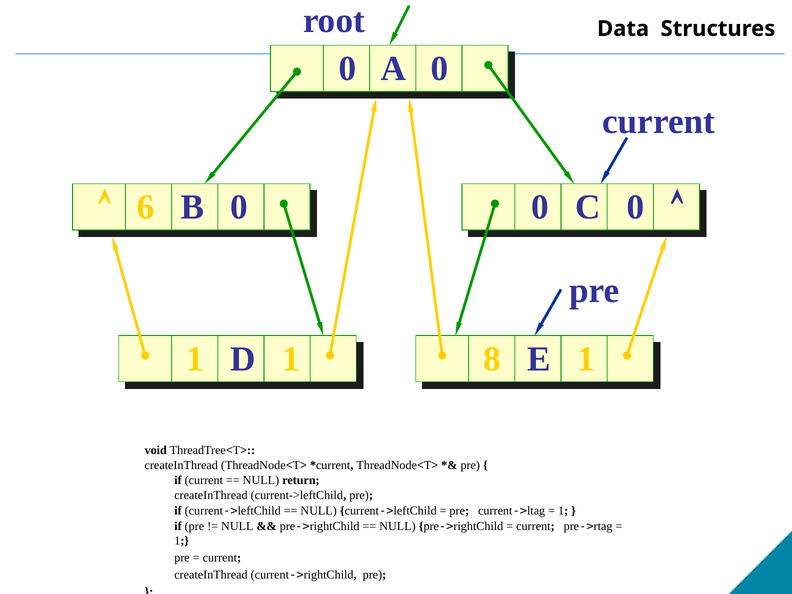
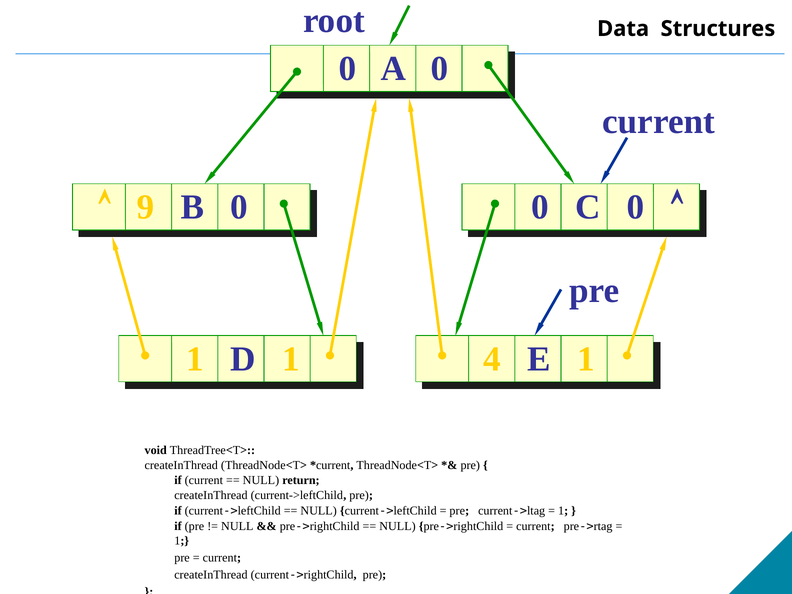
6: 6 -> 9 (145, 207)
8: 8 -> 4 (492, 359)
